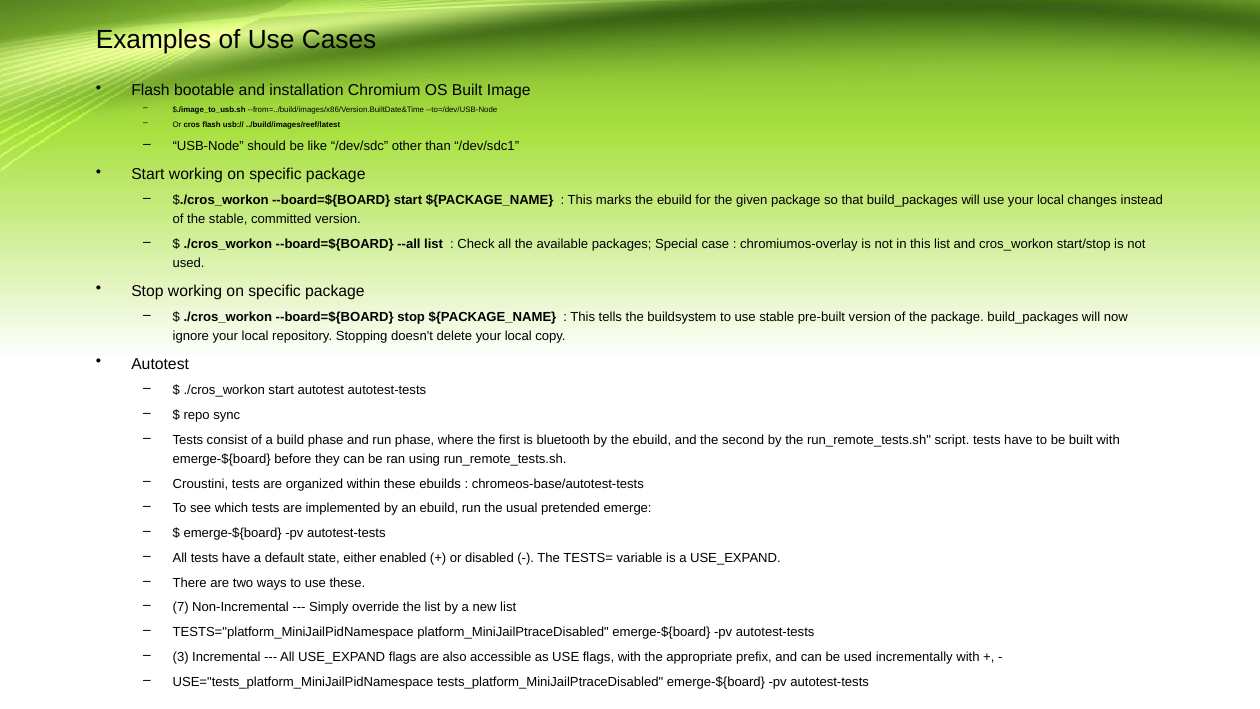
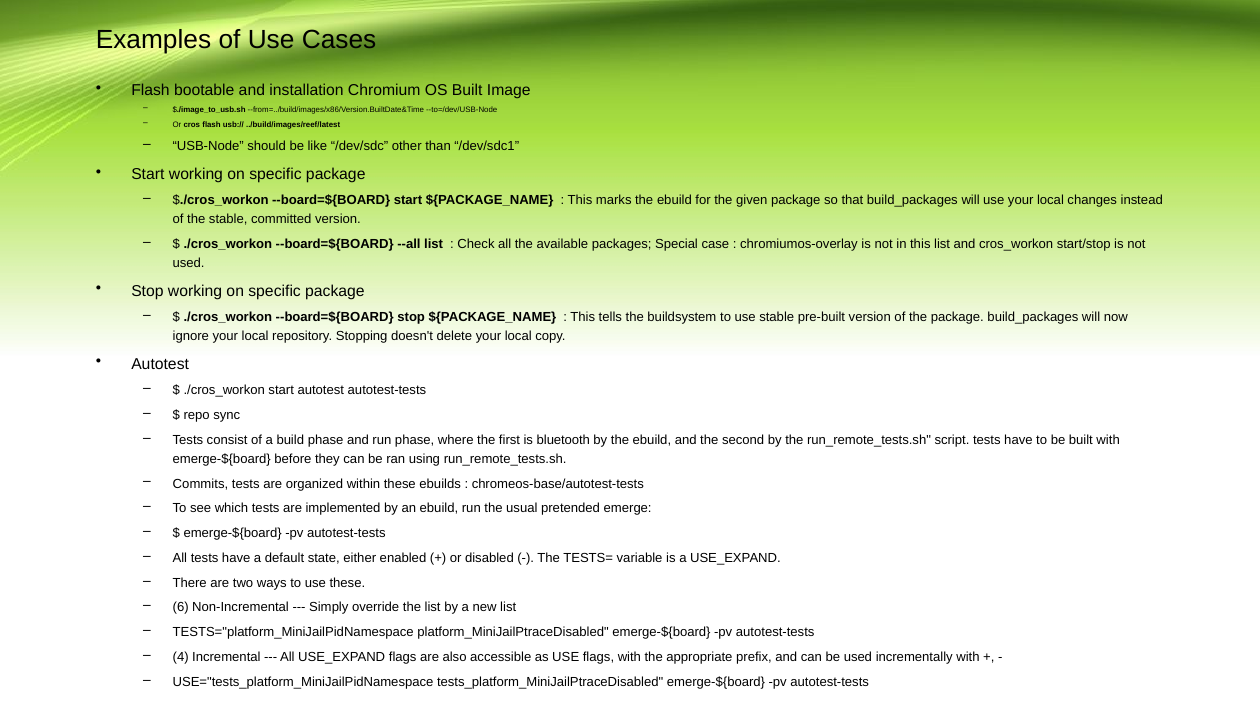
Croustini: Croustini -> Commits (200, 484)
7: 7 -> 6 (181, 607)
3: 3 -> 4 (181, 657)
